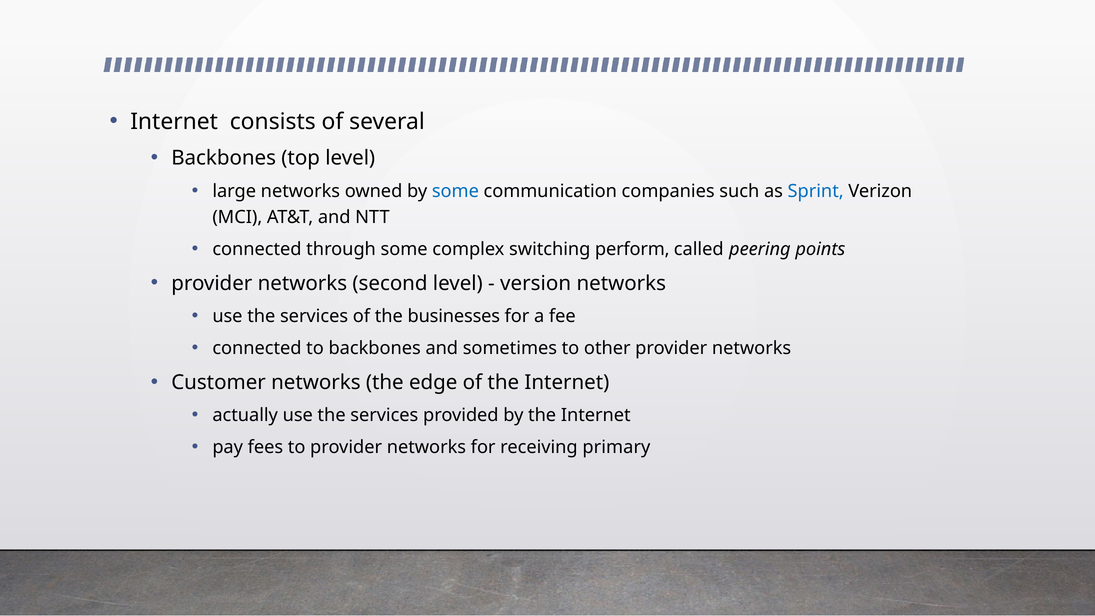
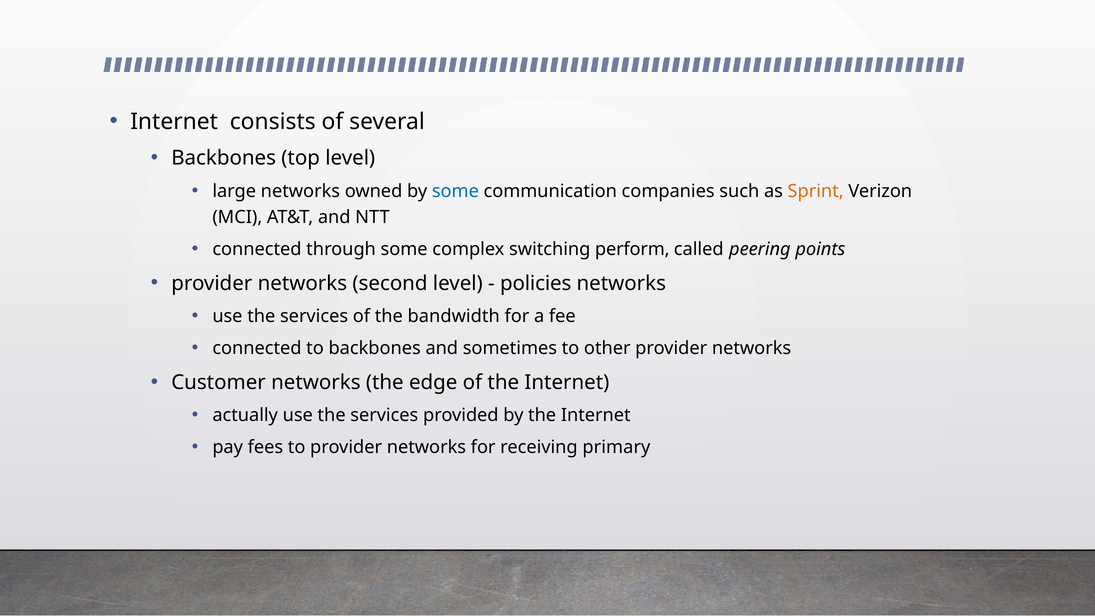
Sprint colour: blue -> orange (816, 191)
version: version -> policies (536, 283)
businesses: businesses -> bandwidth (454, 316)
